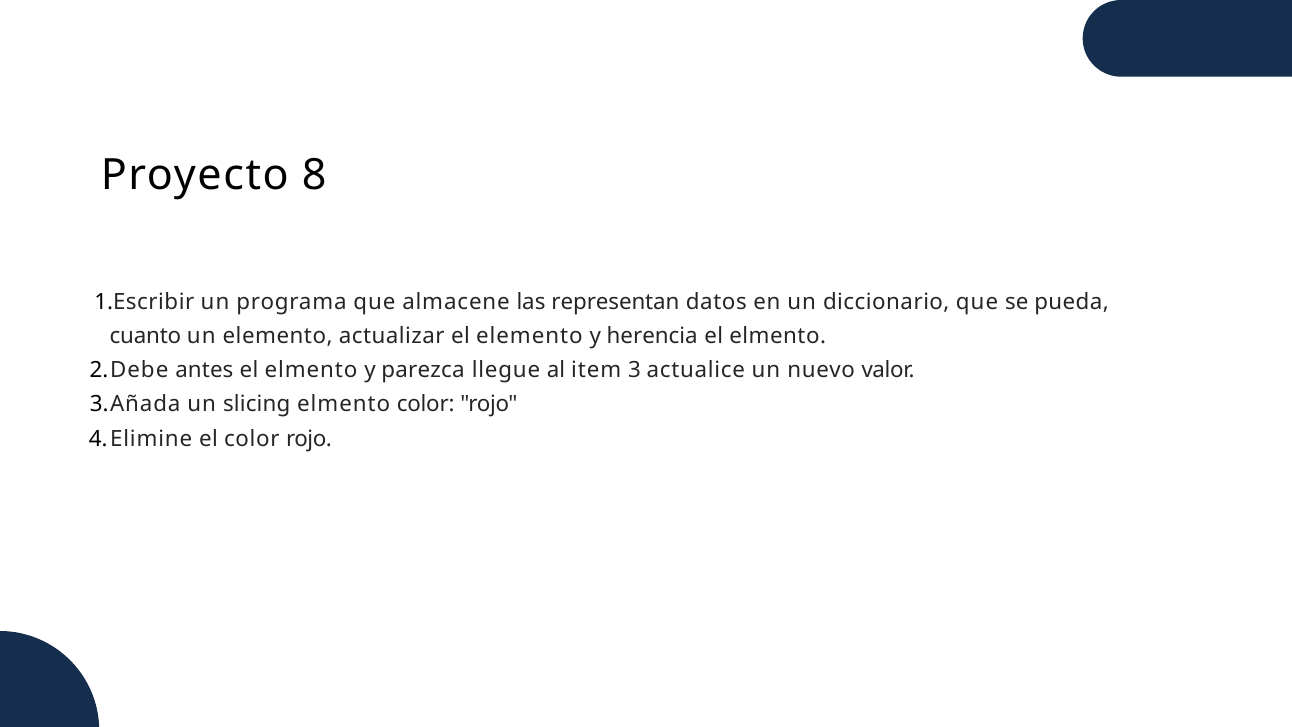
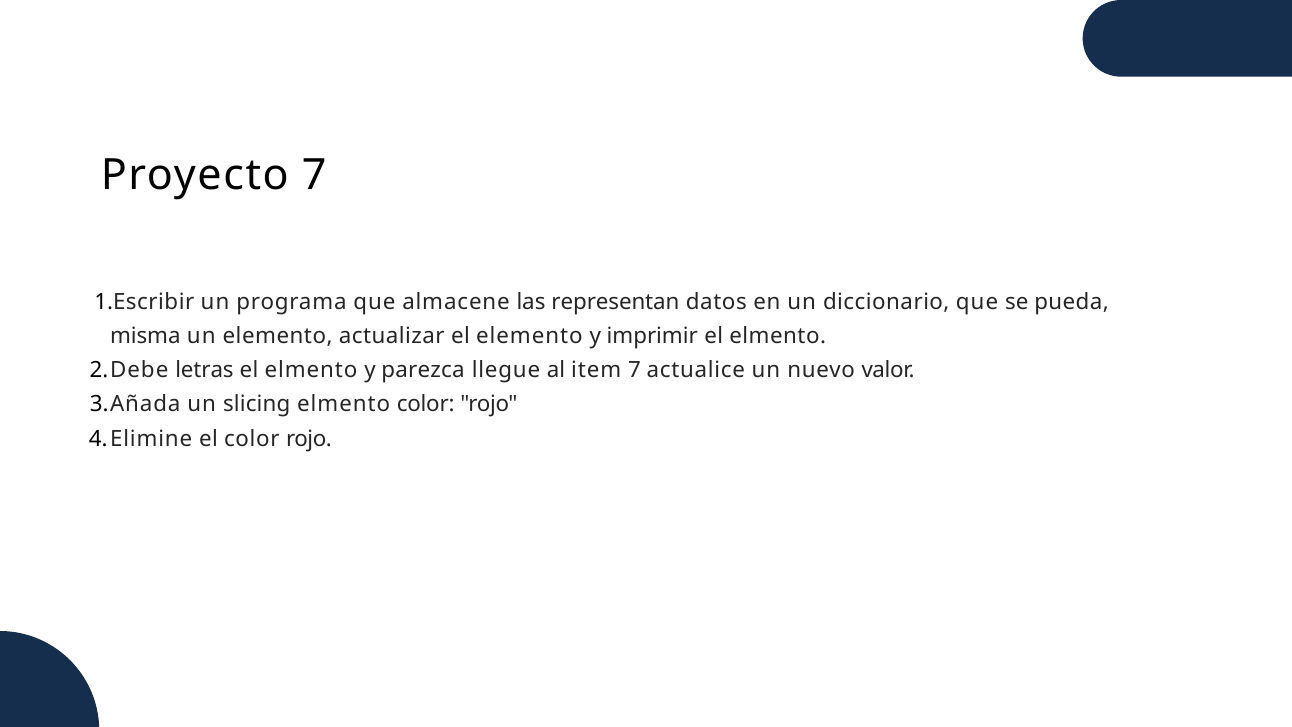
Proyecto 8: 8 -> 7 (314, 175)
cuanto: cuanto -> misma (145, 336)
herencia: herencia -> imprimir (652, 336)
antes: antes -> letras (204, 370)
item 3: 3 -> 7 (635, 370)
